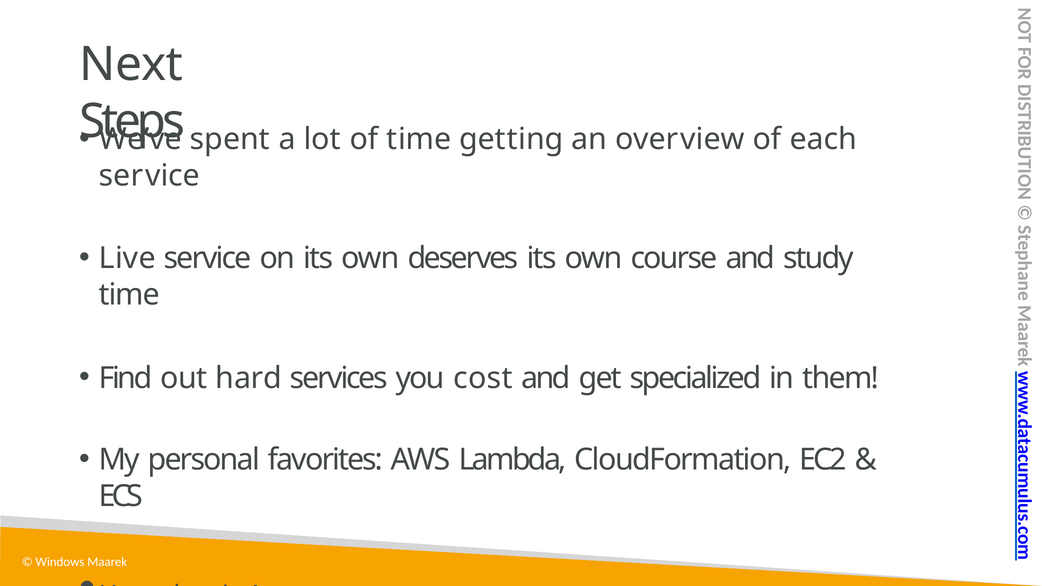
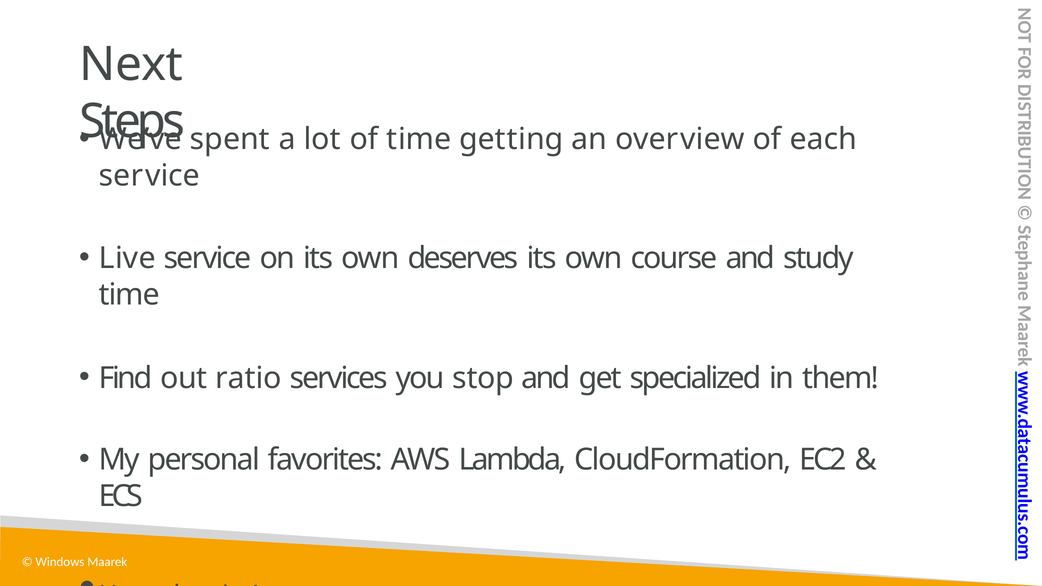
hard: hard -> ratio (249, 378)
cost: cost -> stop (483, 378)
